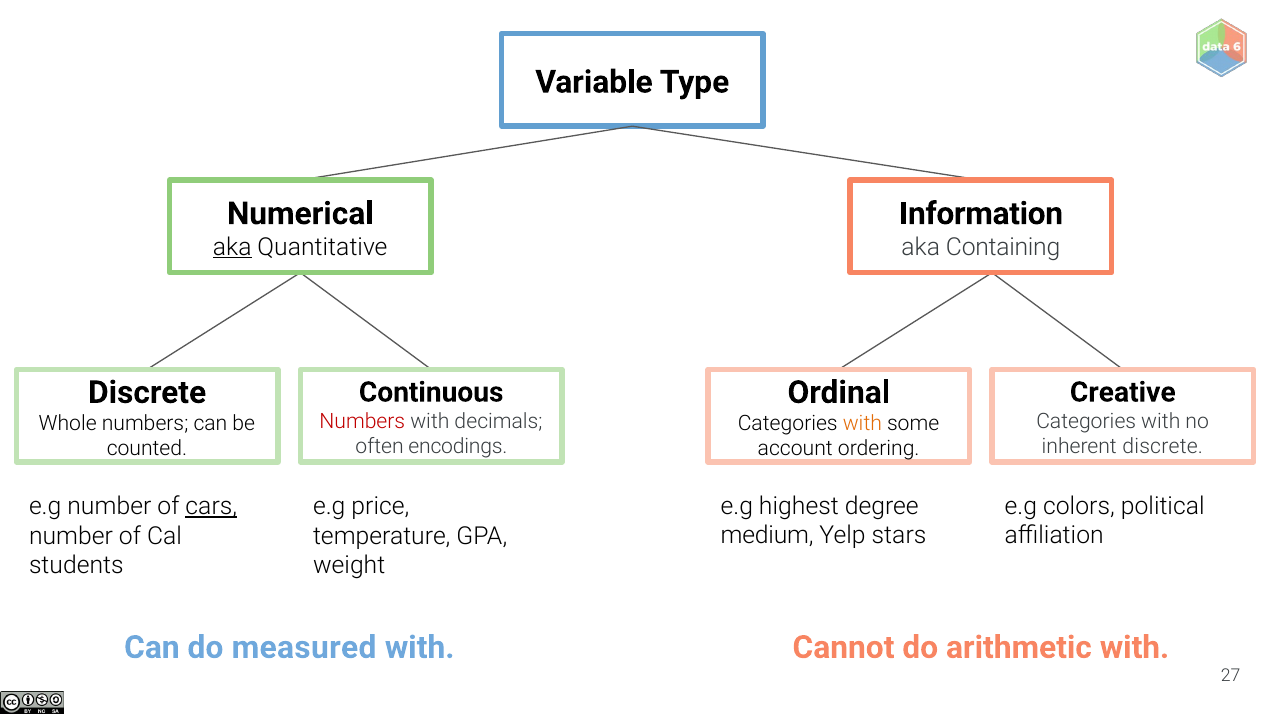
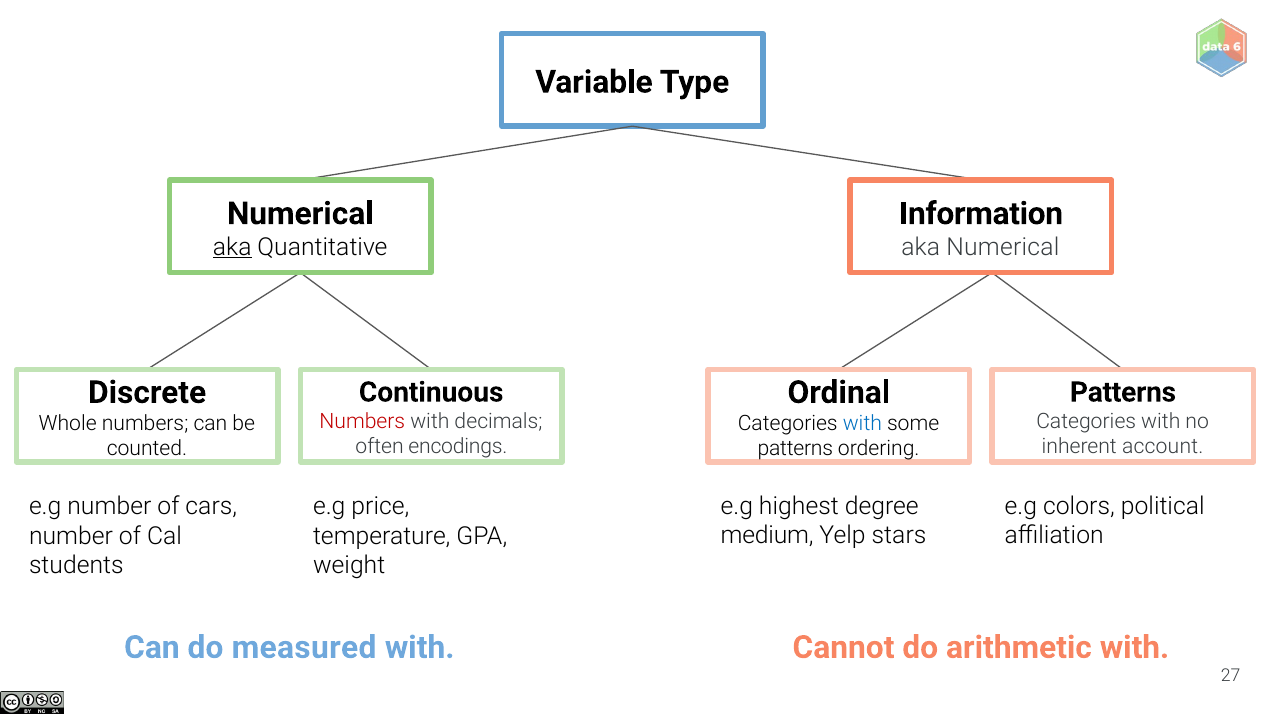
aka Containing: Containing -> Numerical (1003, 247)
Creative: Creative -> Patterns (1123, 392)
with colour: orange -> blue (862, 424)
inherent discrete: discrete -> account (1163, 447)
account: account -> patterns (795, 449)
cars underline: present -> none (211, 507)
